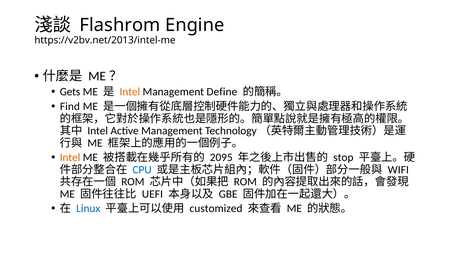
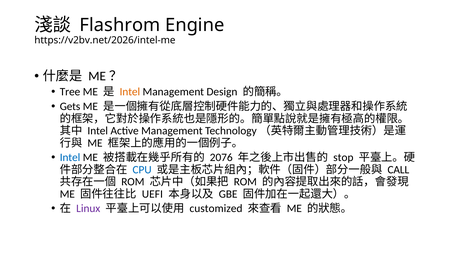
https://v2bv.net/2013/intel-me: https://v2bv.net/2013/intel-me -> https://v2bv.net/2026/intel-me (105, 40)
Gets: Gets -> Tree (70, 92)
Define: Define -> Design (222, 92)
Find: Find -> Gets (70, 106)
Intel colour: orange -> blue (70, 157)
2095: 2095 -> 2076 (221, 157)
WIFI: WIFI -> CALL (398, 169)
Linux colour: blue -> purple (88, 208)
